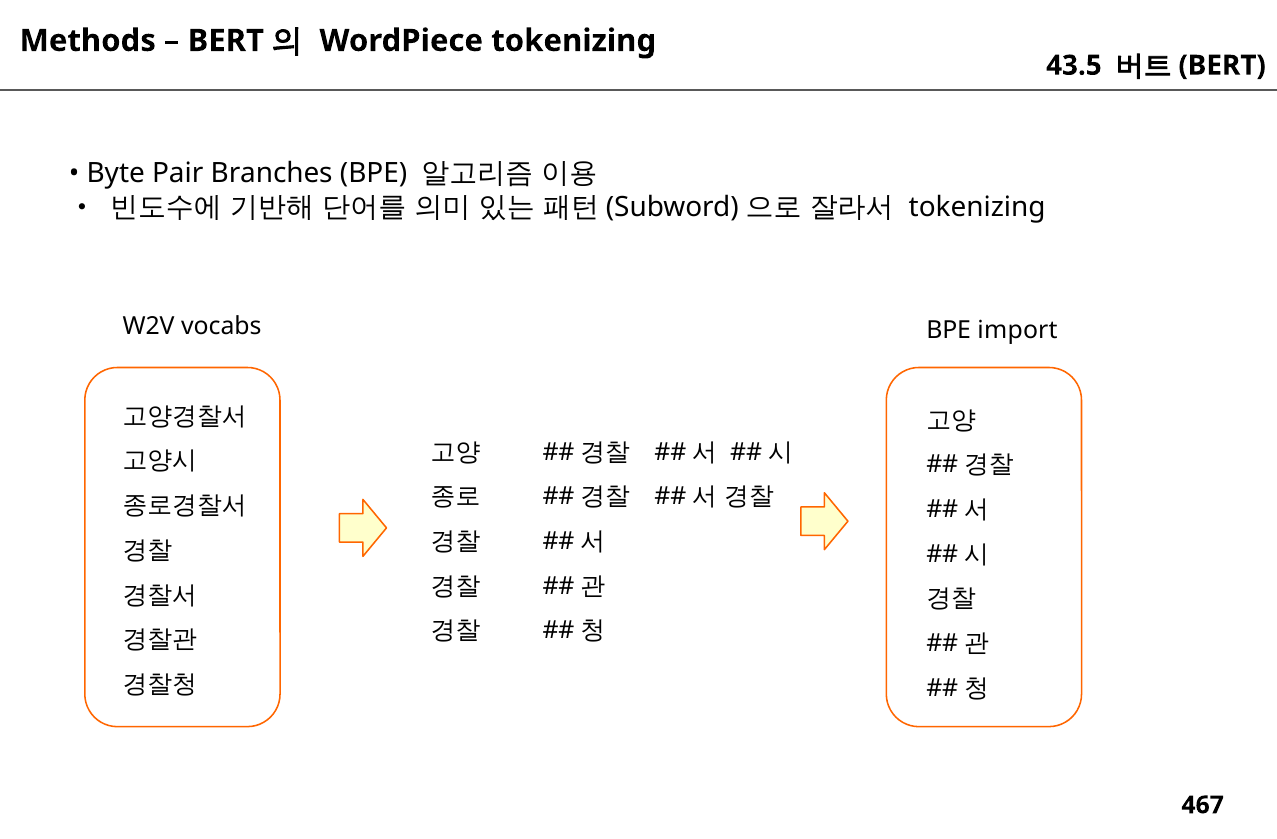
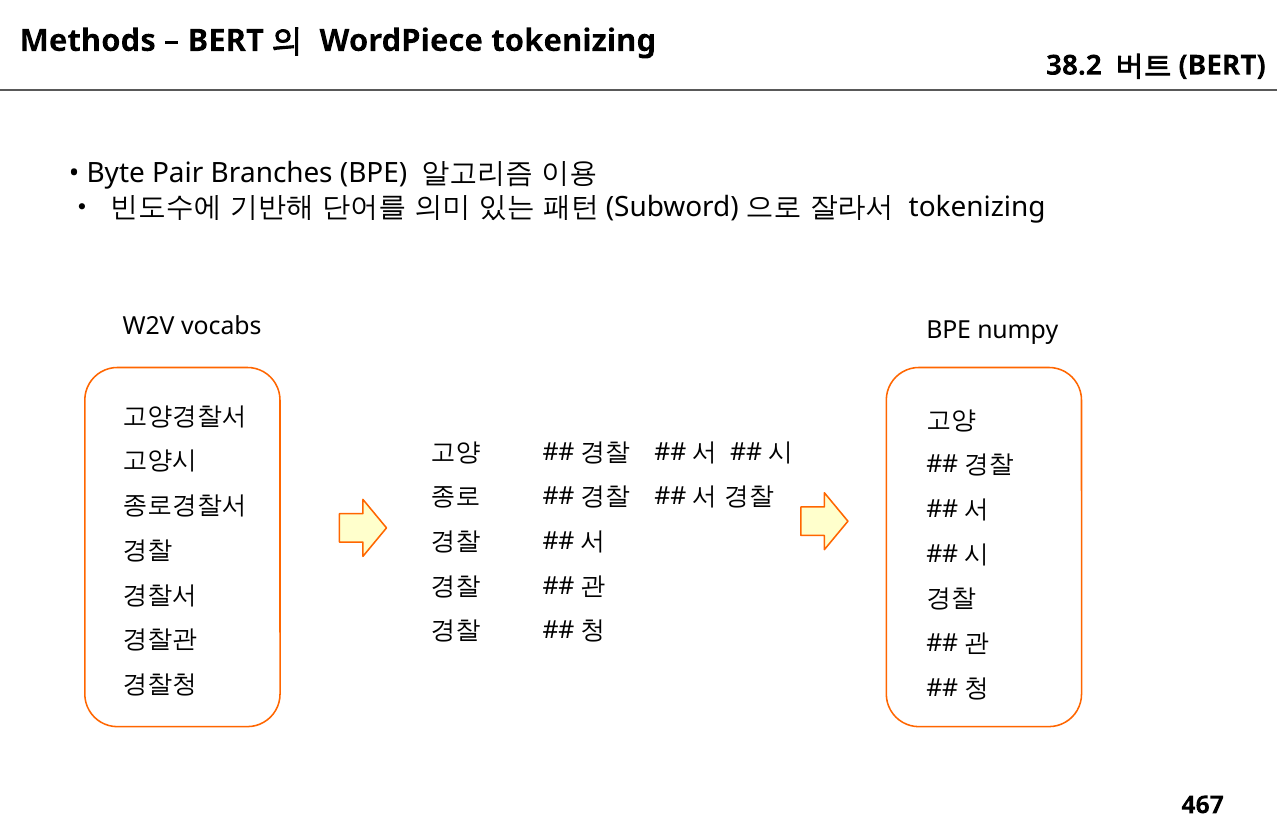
43.5: 43.5 -> 38.2 (1074, 65)
import: import -> numpy (1018, 330)
